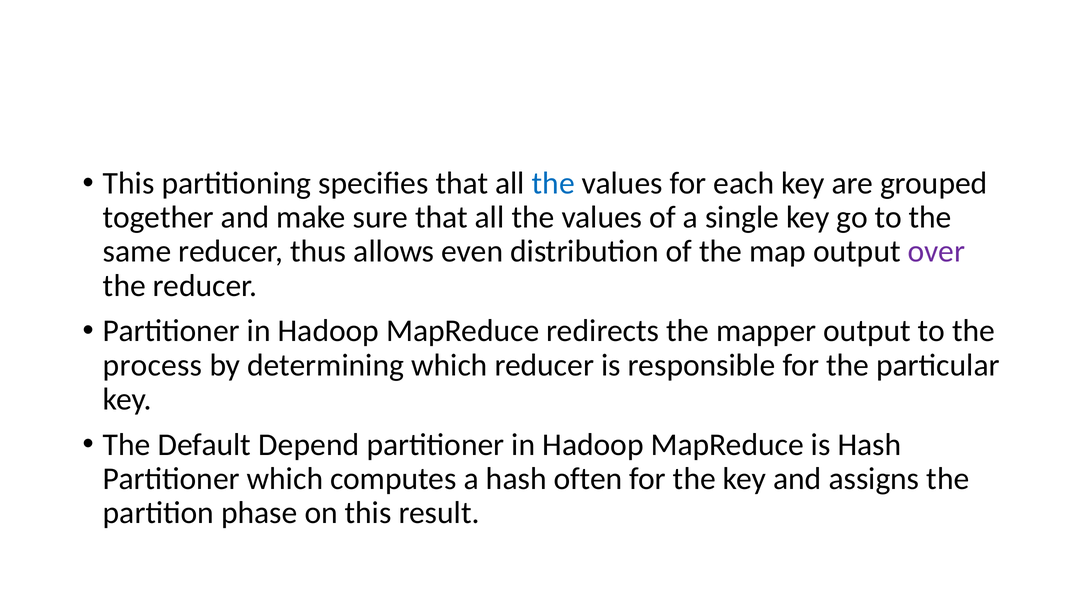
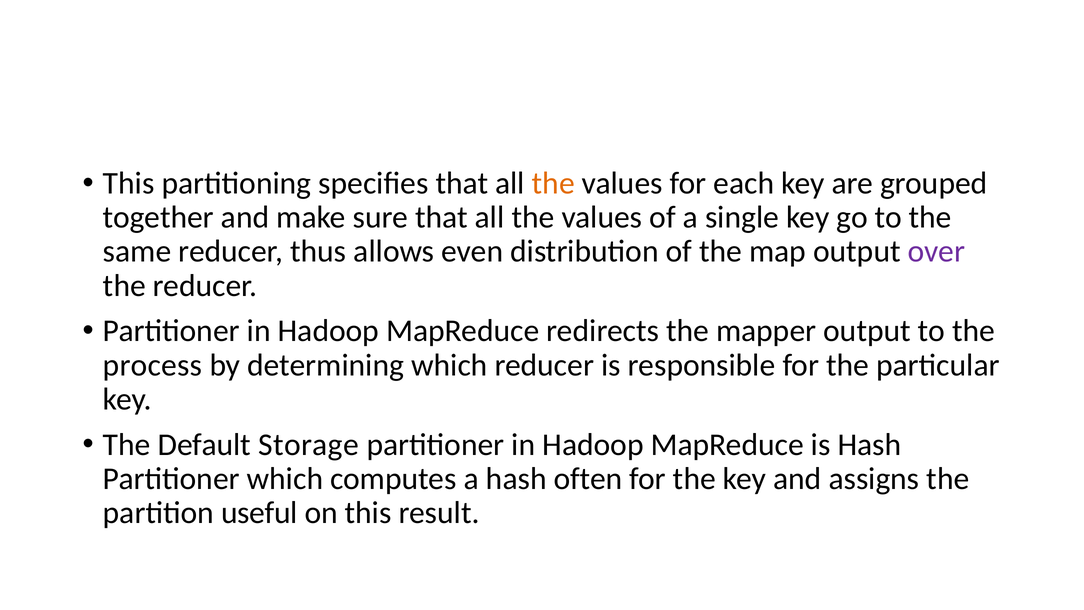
the colour: blue -> orange (553, 183)
Depend: Depend -> Storage (309, 444)
phase: phase -> useful (259, 513)
